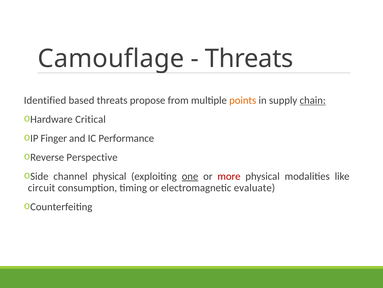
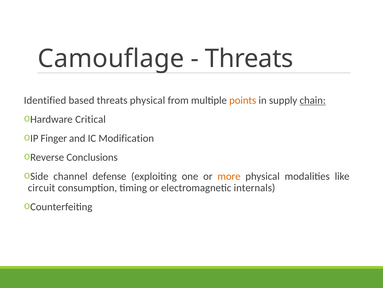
threats propose: propose -> physical (148, 100)
Performance: Performance -> Modification (126, 138)
Perspective: Perspective -> Conclusions (92, 157)
channel physical: physical -> defense (109, 176)
one underline: present -> none (190, 176)
more colour: red -> orange (229, 176)
evaluate: evaluate -> internals (254, 187)
